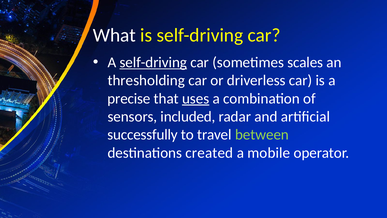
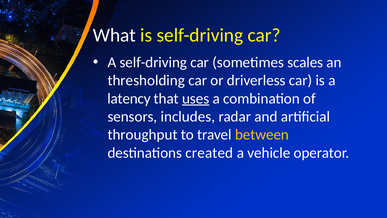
self-driving underline: present -> none (153, 62)
precise: precise -> latency (129, 98)
included: included -> includes (188, 116)
successfully: successfully -> throughput (143, 135)
between colour: light green -> yellow (262, 135)
mobile: mobile -> vehicle (269, 153)
